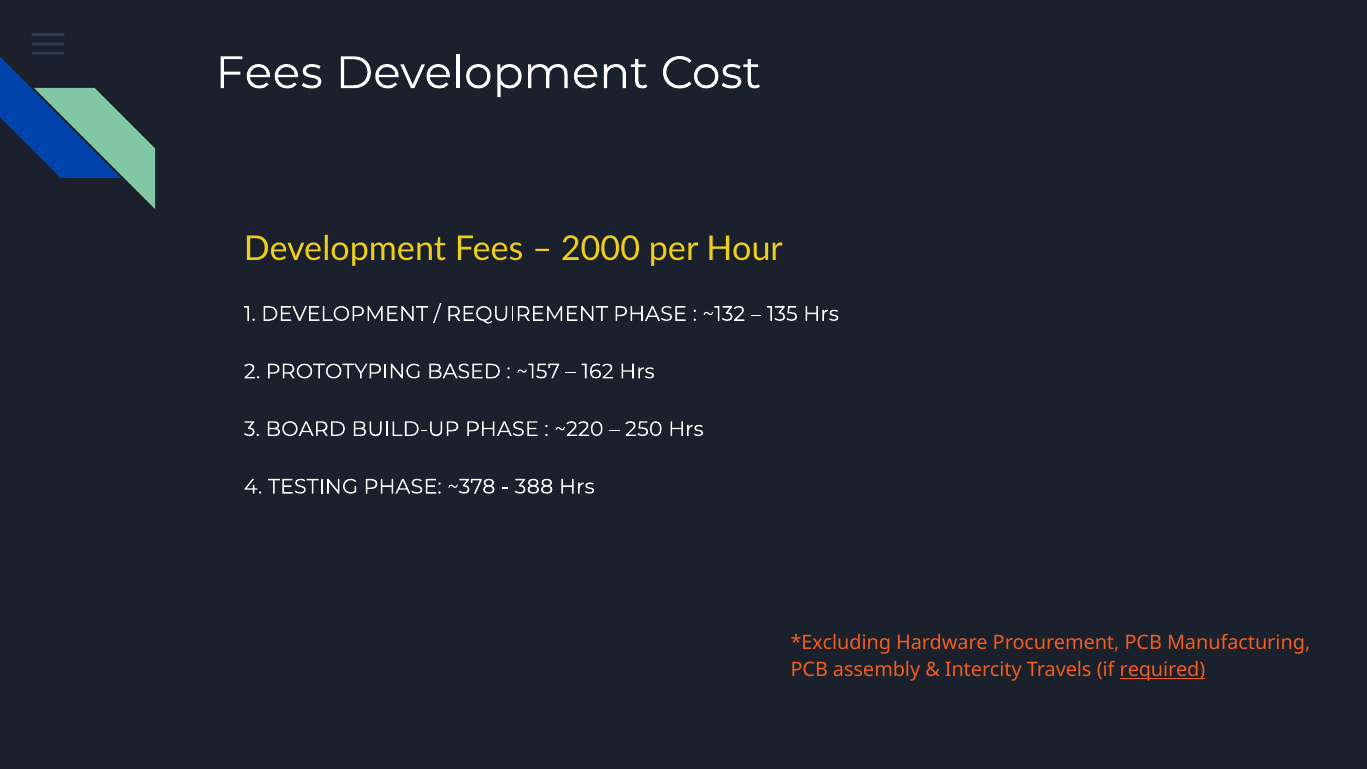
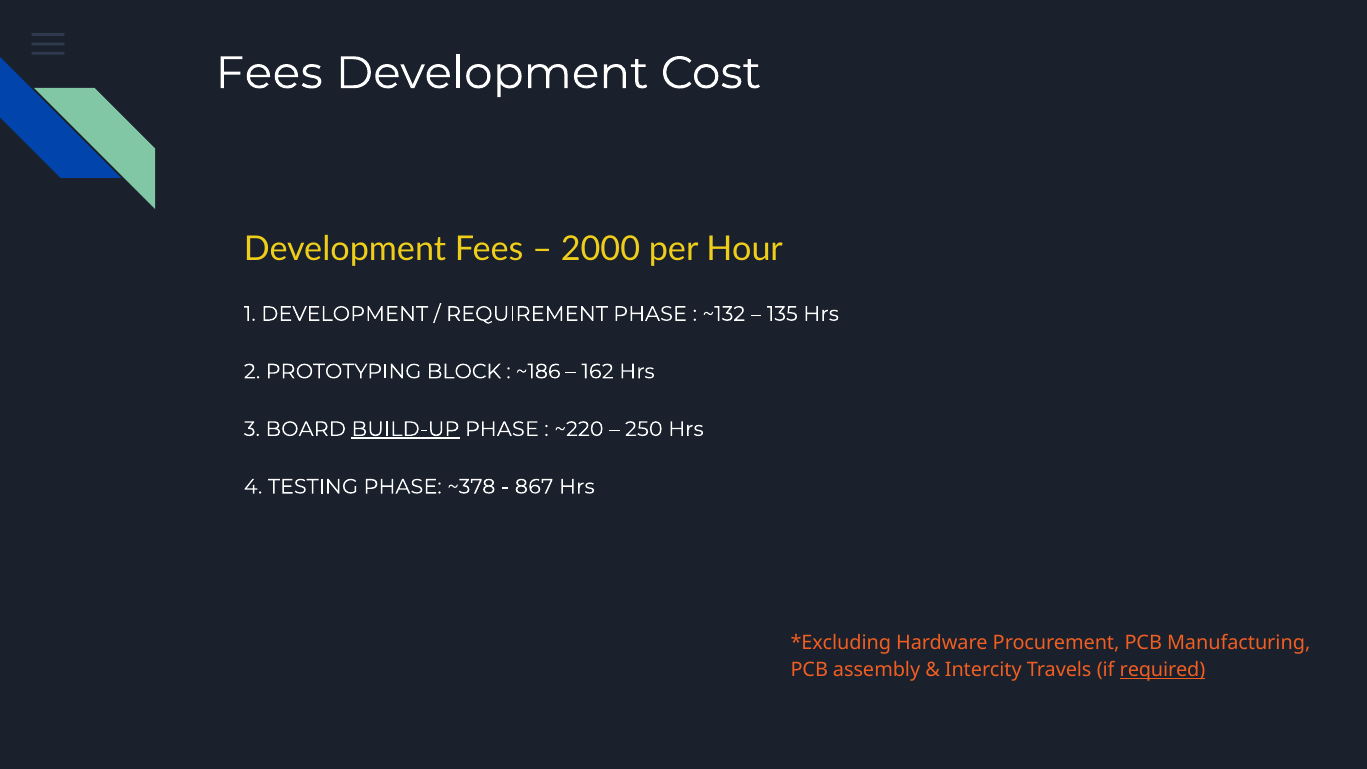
BASED: BASED -> BLOCK (464, 371)
~157: ~157 -> ~186 (538, 371)
BUILD-UP underline: none -> present (405, 429)
388: 388 -> 867 (534, 487)
